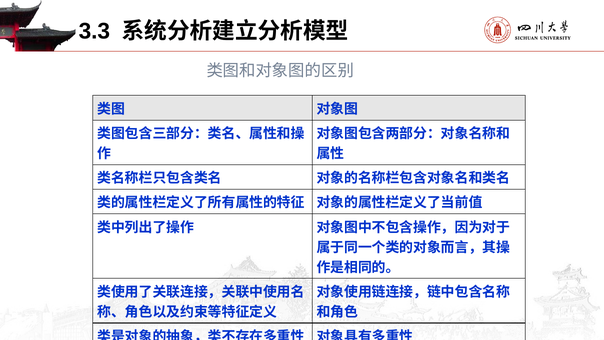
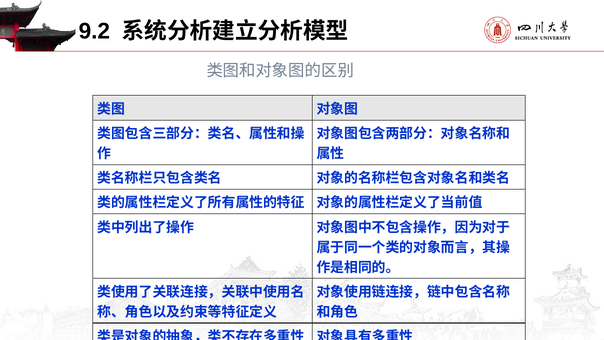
3.3: 3.3 -> 9.2 (94, 31)
